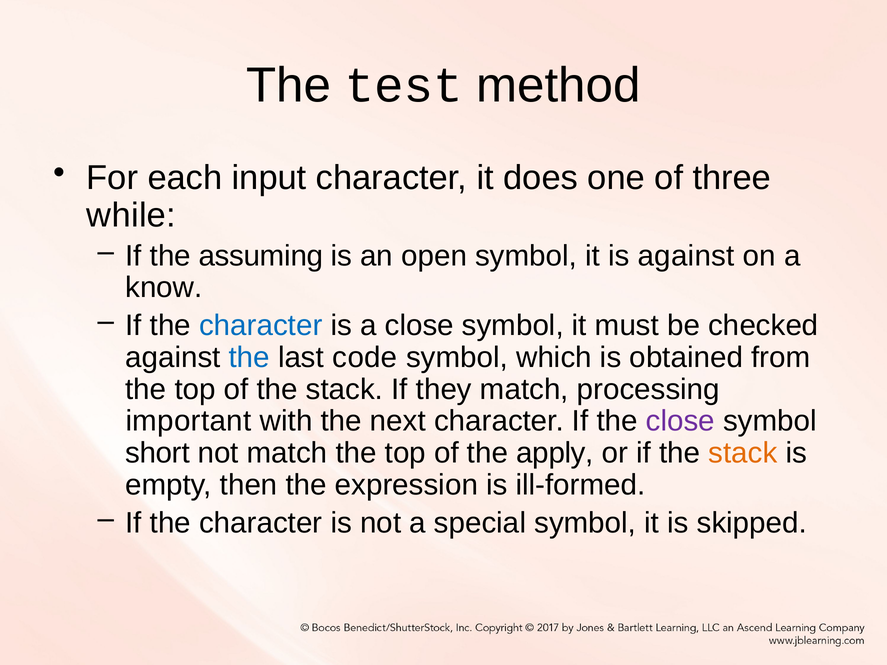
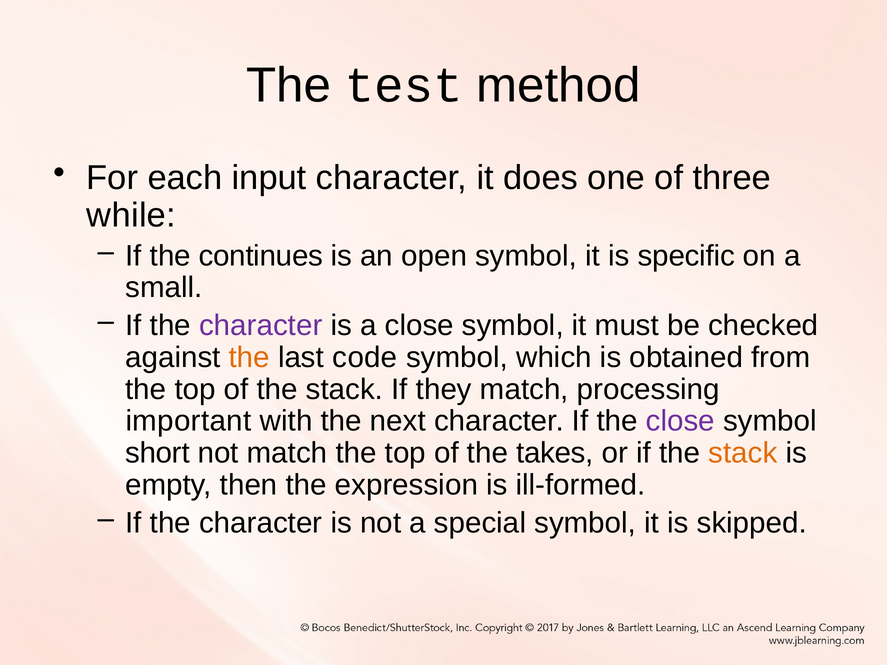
assuming: assuming -> continues (261, 256)
is against: against -> specific (686, 256)
know: know -> small (164, 288)
character colour: blue -> purple (261, 326)
the colour: blue -> orange (249, 358)
apply: apply -> takes (555, 453)
